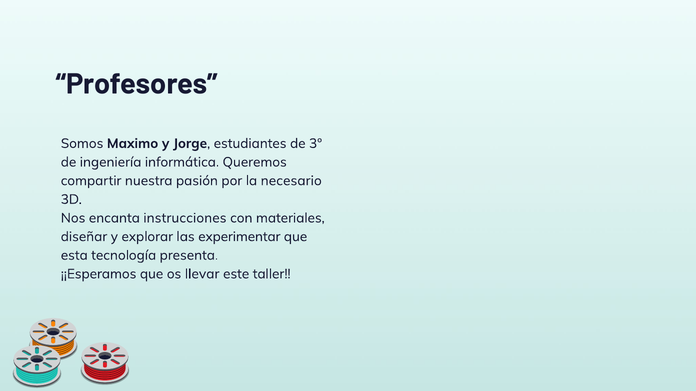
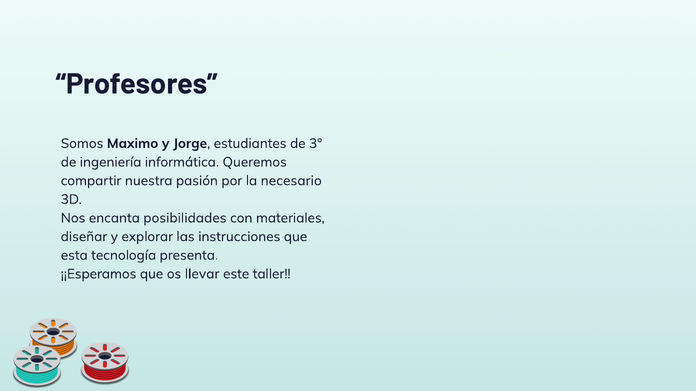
instrucciones: instrucciones -> posibilidades (185, 218)
experimentar: experimentar -> instrucciones (239, 237)
